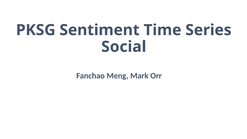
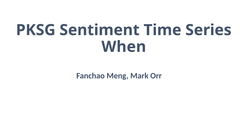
Social: Social -> When (124, 47)
